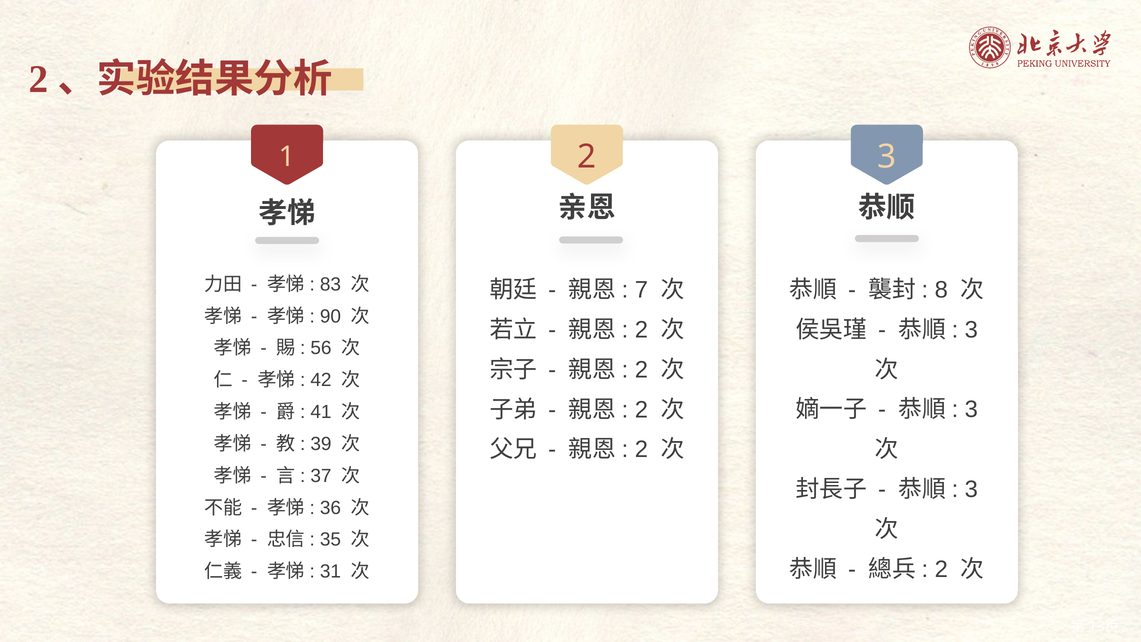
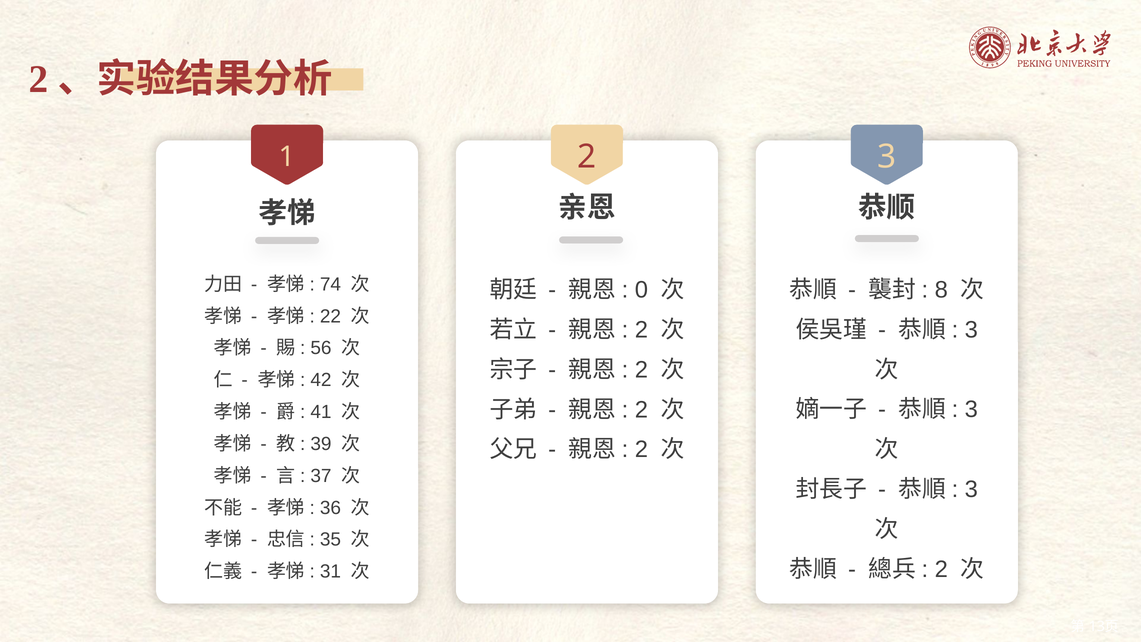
83: 83 -> 74 (330, 284)
7: 7 -> 0 (641, 290)
90: 90 -> 22 (330, 316)
